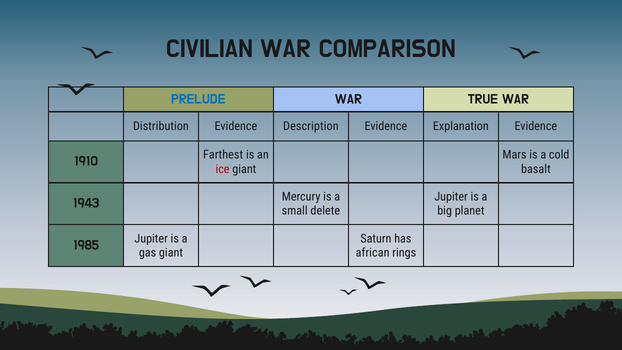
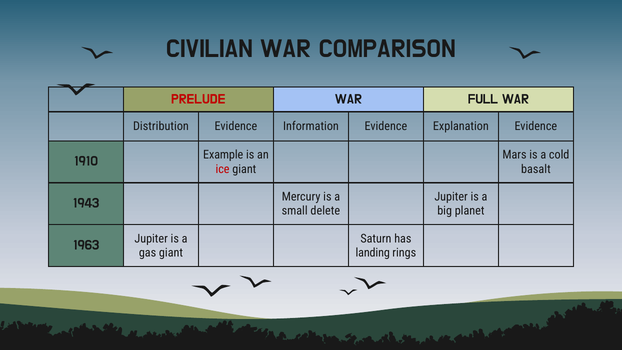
PRELUDE colour: blue -> red (198, 99)
TRUE: TRUE -> FULL (483, 99)
Description: Description -> Information (311, 126)
Farthest: Farthest -> Example (223, 155)
1985: 1985 -> 1963 (86, 245)
african: african -> landing (373, 253)
